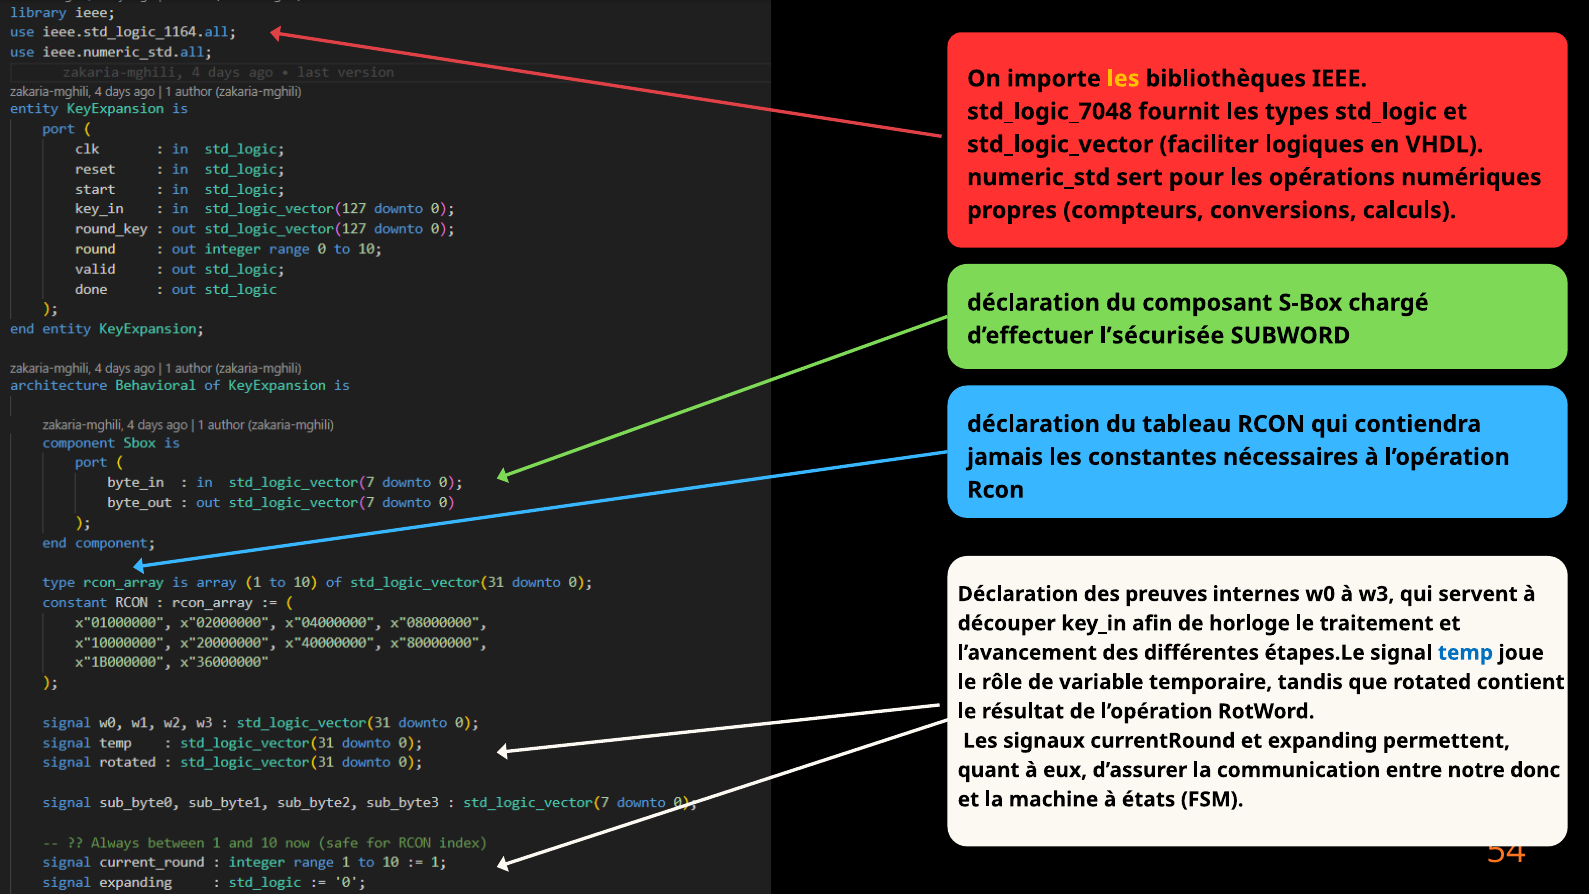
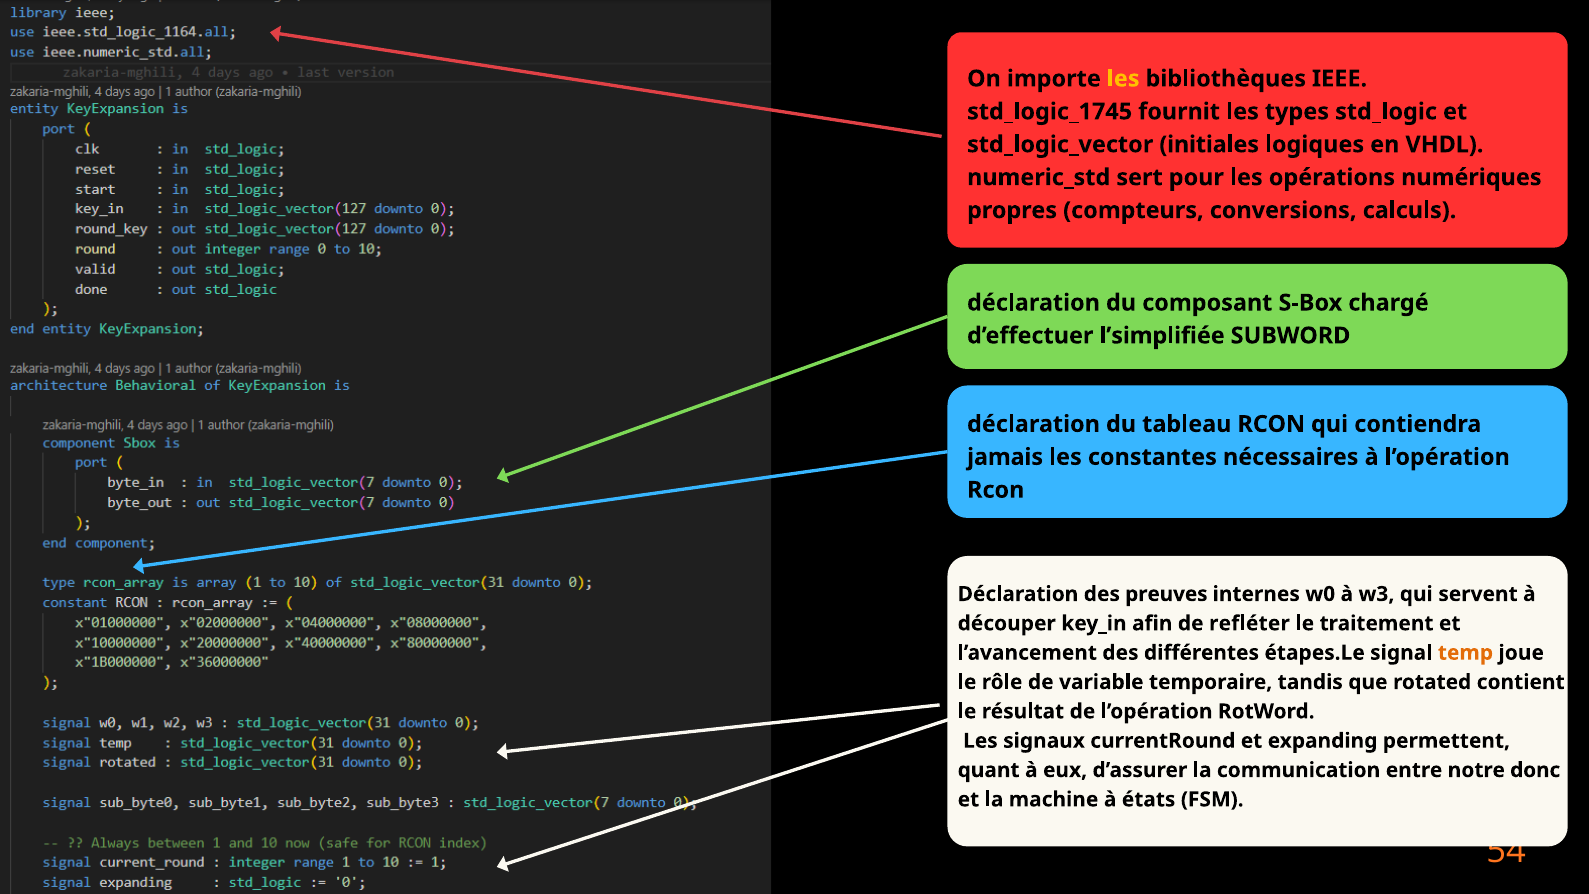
std_logic_7048: std_logic_7048 -> std_logic_1745 (1050, 112)
faciliter: faciliter -> initiales (1209, 145)
l’sécurisée: l’sécurisée -> l’simplifiée (1162, 336)
horloge: horloge -> refléter (1249, 623)
temp colour: blue -> orange (1465, 653)
